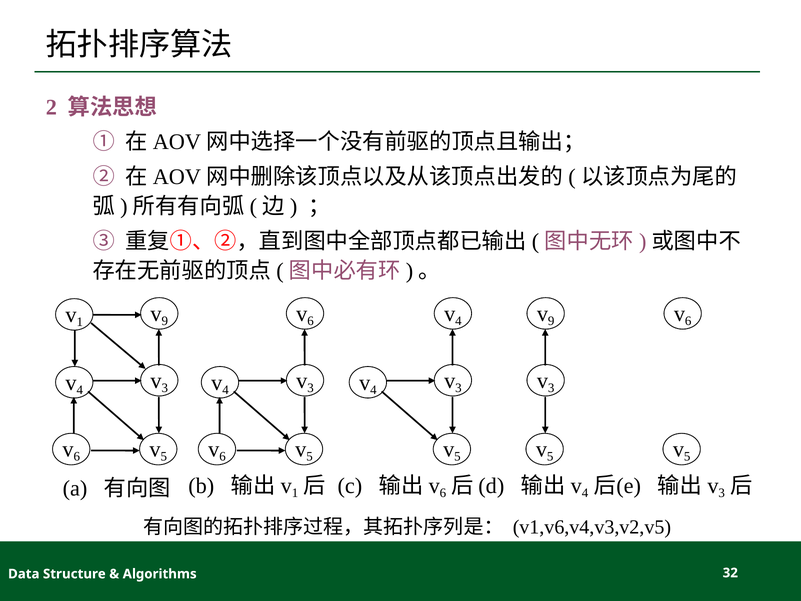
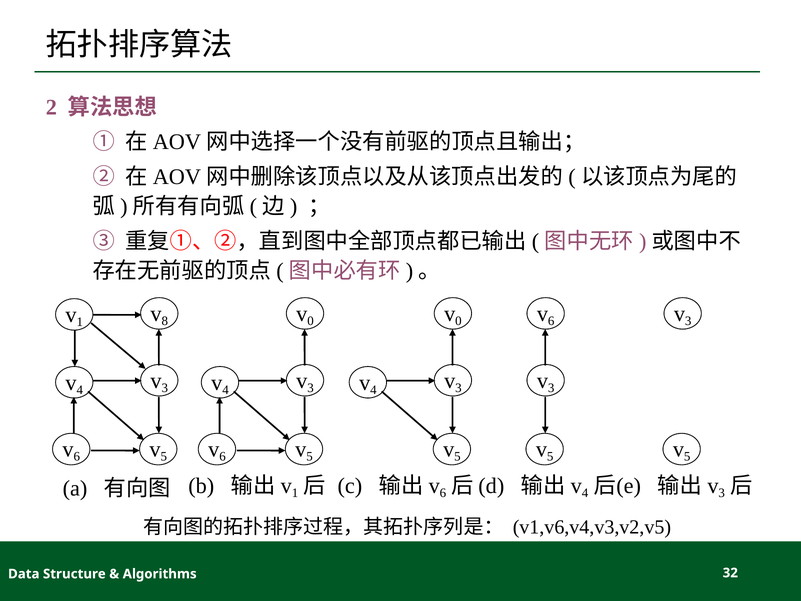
6: 6 -> 0 (311, 321)
4: 4 -> 0 (458, 321)
9: 9 -> 6 (551, 321)
6: 6 -> 3 (688, 321)
9: 9 -> 8 (165, 321)
